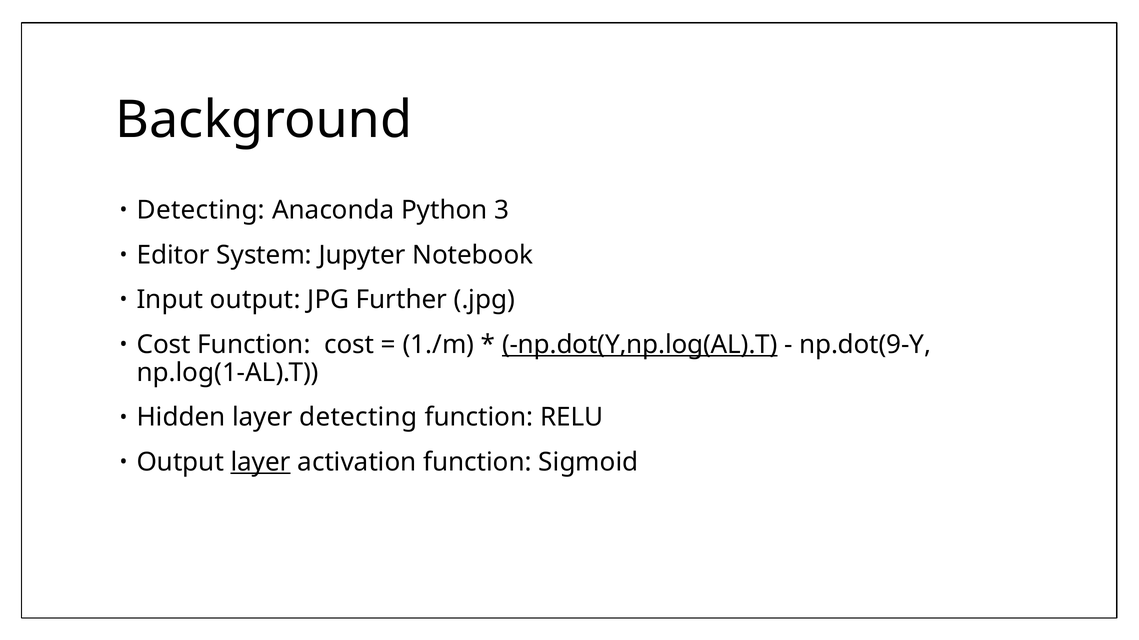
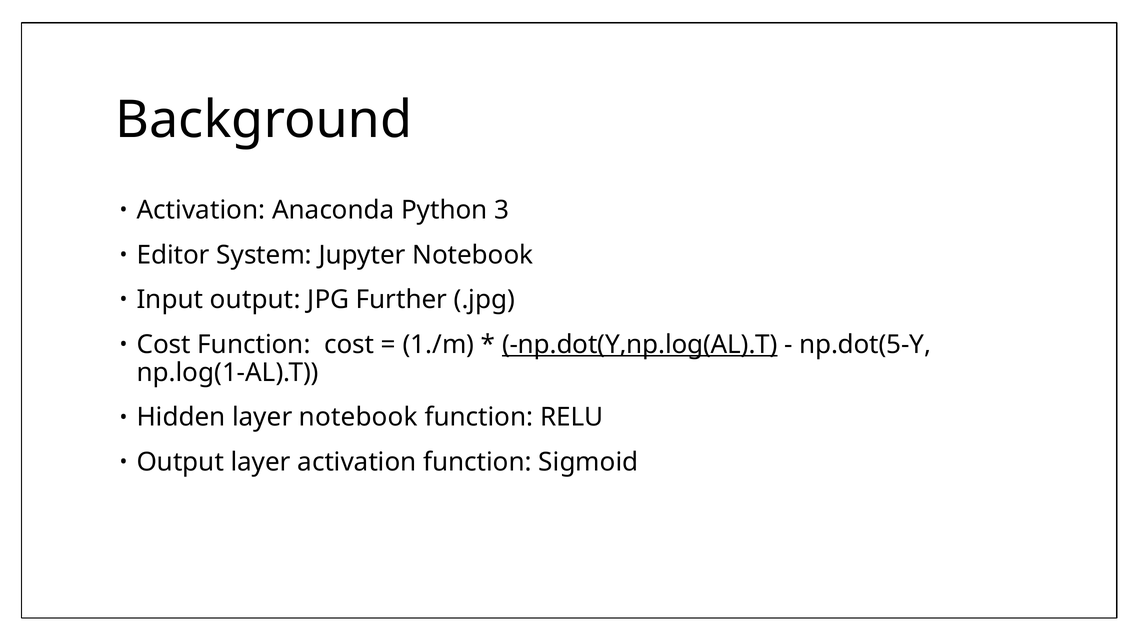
Detecting: Detecting -> Activation (201, 210)
np.dot(9-Y: np.dot(9-Y -> np.dot(5-Y (865, 345)
layer detecting: detecting -> notebook (358, 418)
layer underline: present -> none (261, 463)
